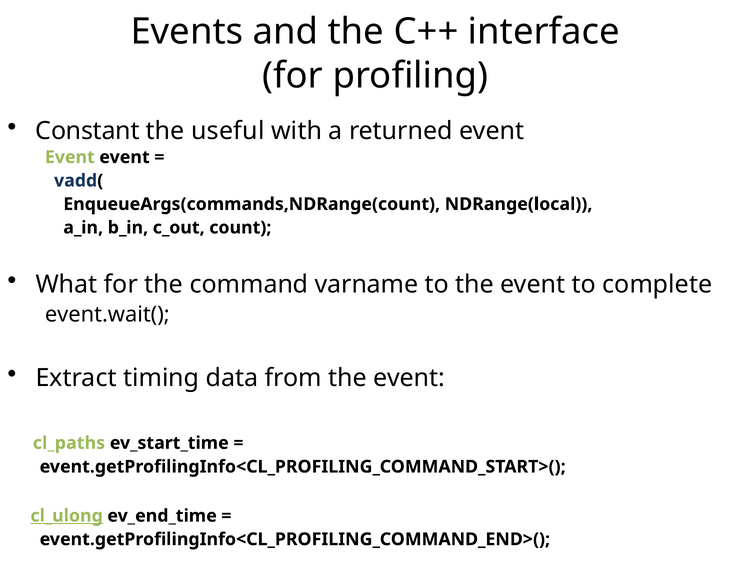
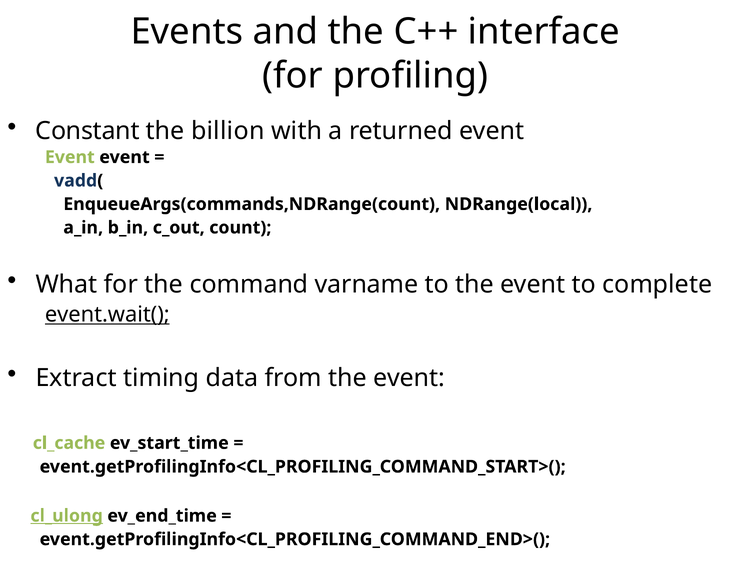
useful: useful -> billion (228, 131)
event.wait( underline: none -> present (107, 314)
cl_paths: cl_paths -> cl_cache (69, 442)
